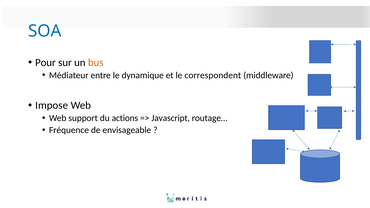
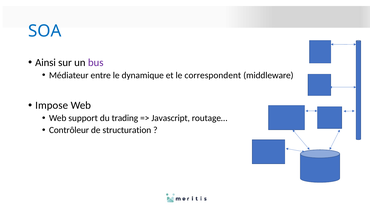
Pour: Pour -> Ainsi (45, 63)
bus colour: orange -> purple (96, 63)
actions: actions -> trading (125, 118)
Fréquence: Fréquence -> Contrôleur (69, 130)
envisageable: envisageable -> structuration (127, 130)
